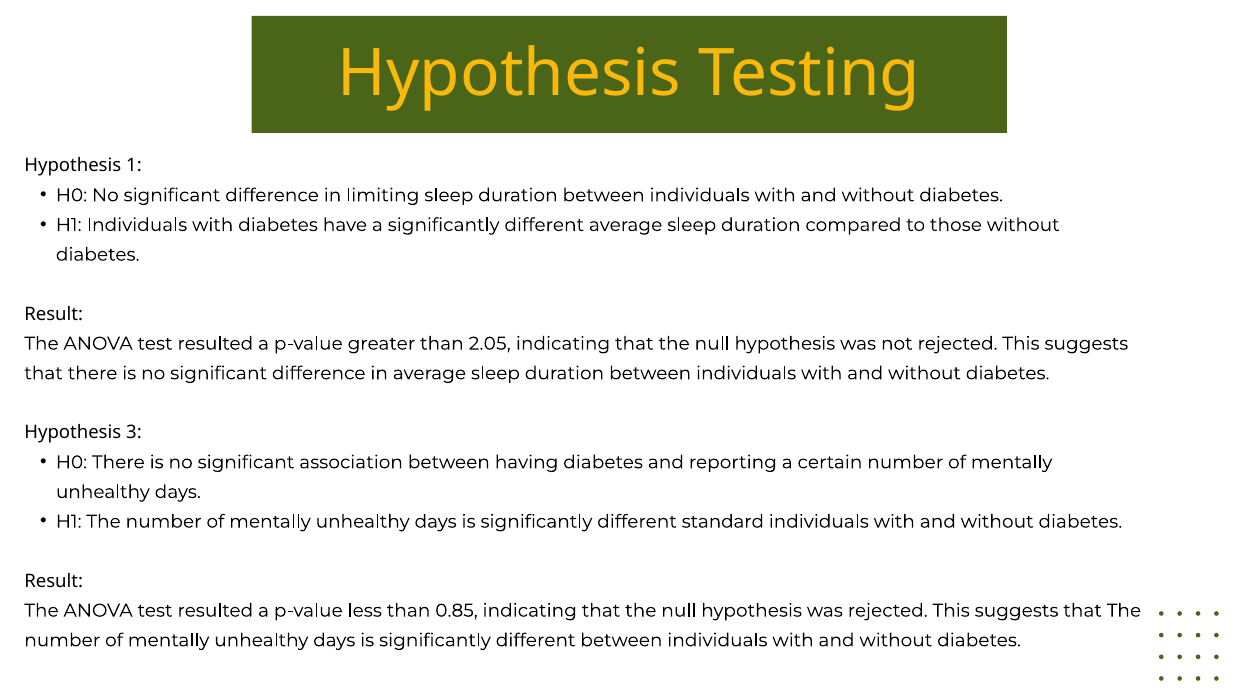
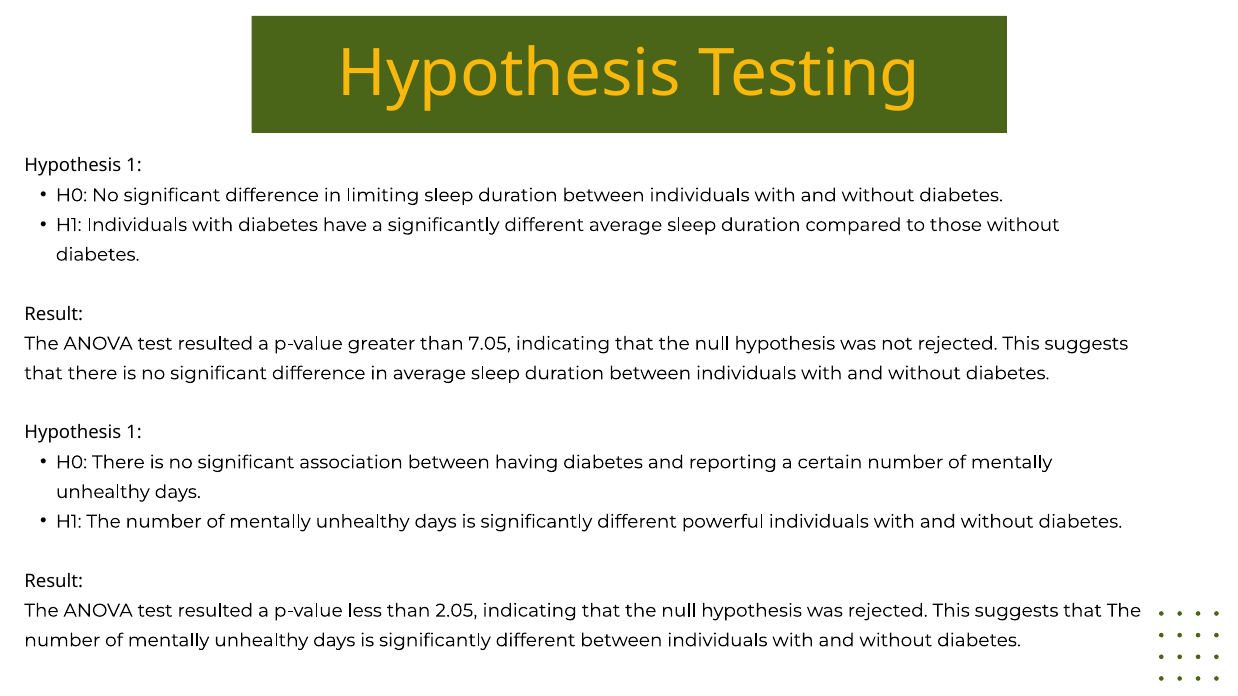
2.05: 2.05 -> 7.05 (490, 344)
3: 3 -> 1 (134, 433)
standard: standard -> powerful (723, 522)
0.85: 0.85 -> 2.05 (456, 611)
